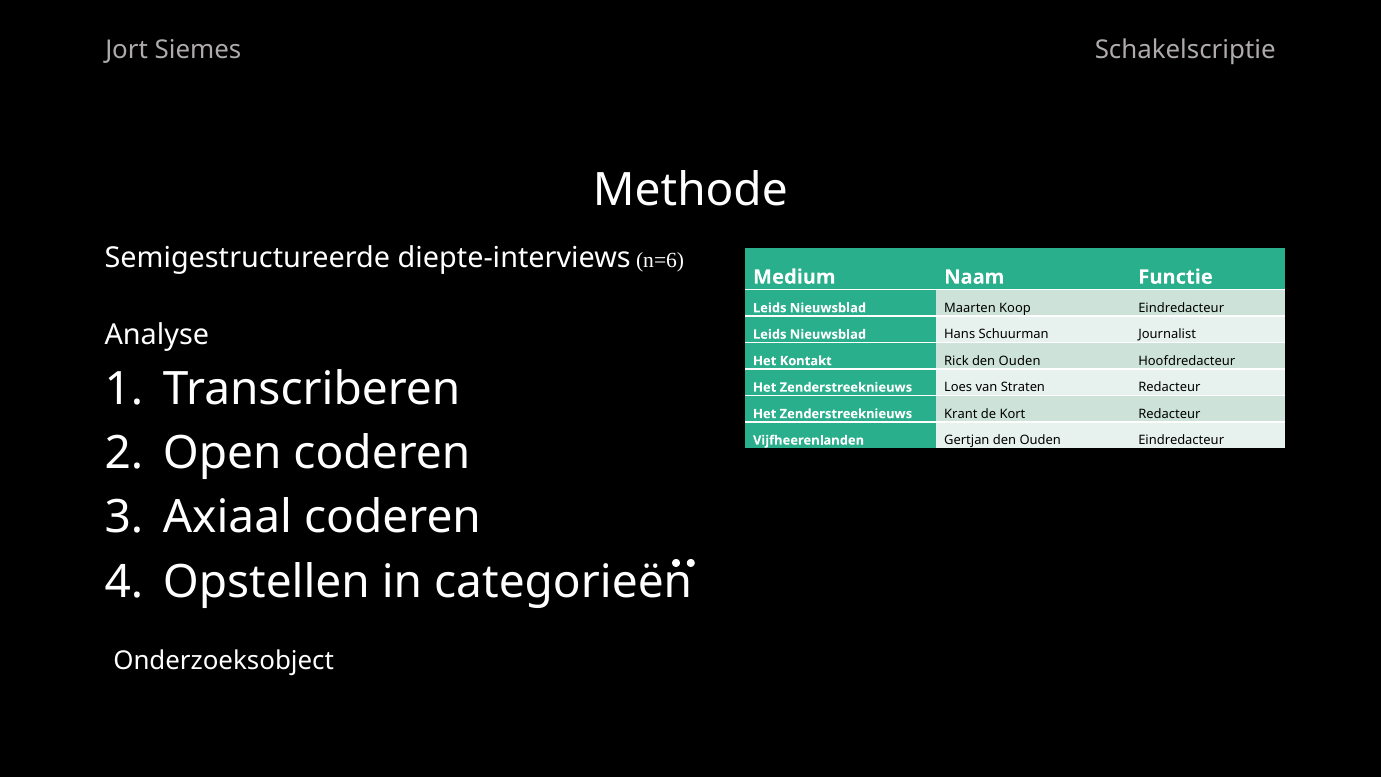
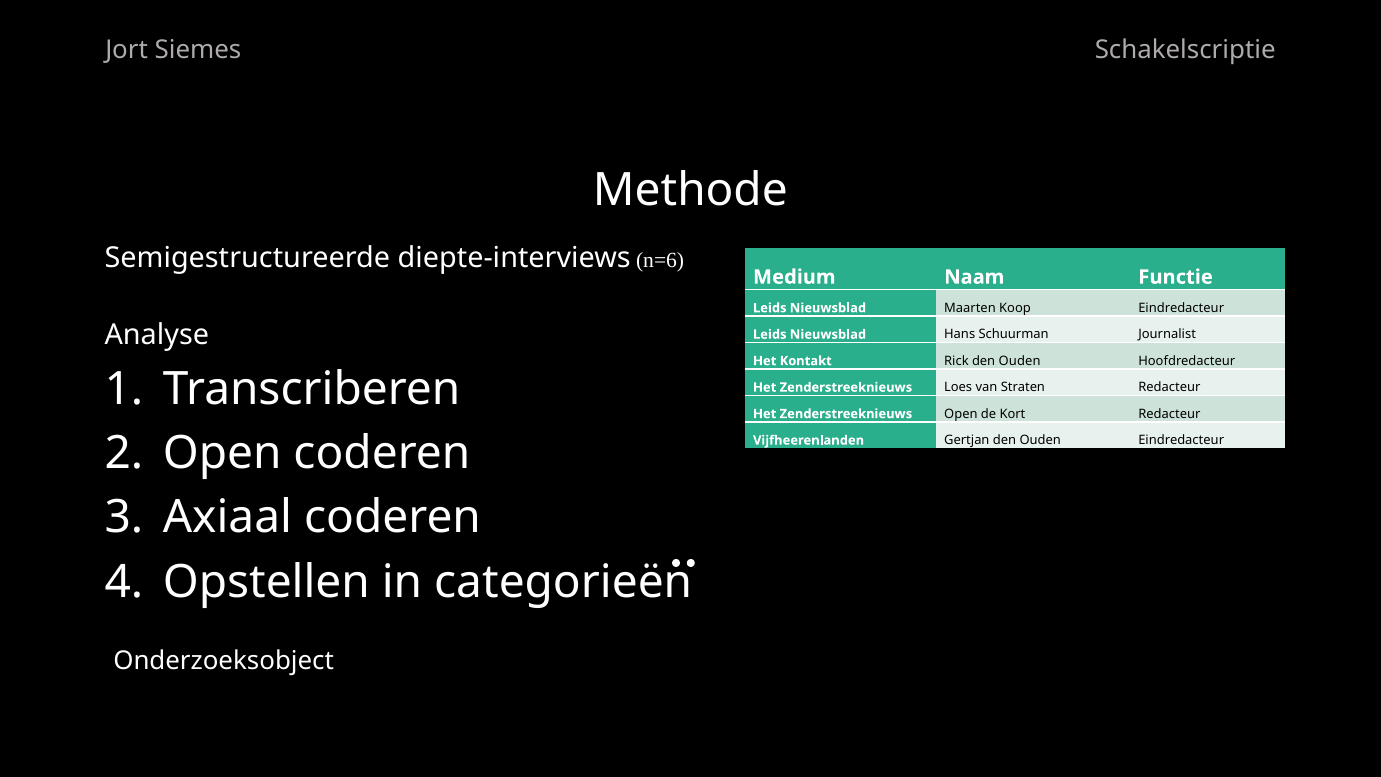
Krant: Krant -> Open (961, 414)
